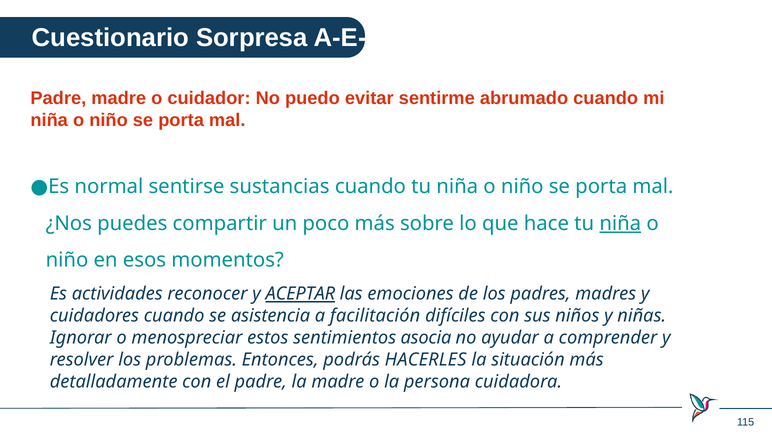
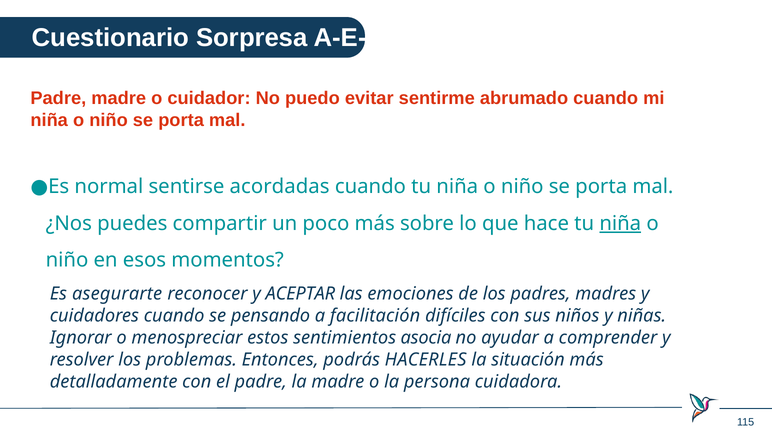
sustancias: sustancias -> acordadas (280, 186)
actividades: actividades -> asegurarte (117, 293)
ACEPTAR underline: present -> none (300, 293)
asistencia: asistencia -> pensando (271, 315)
